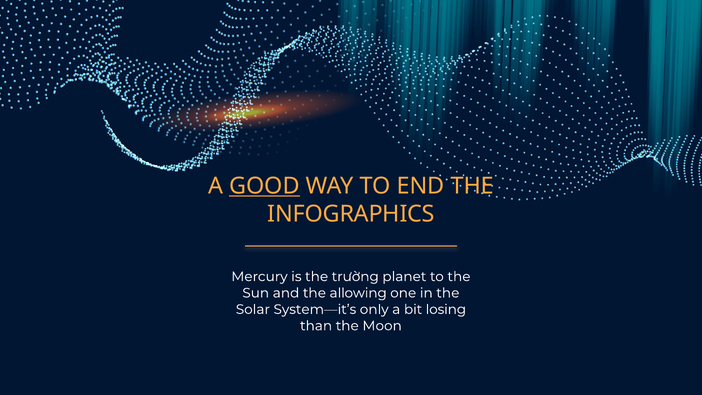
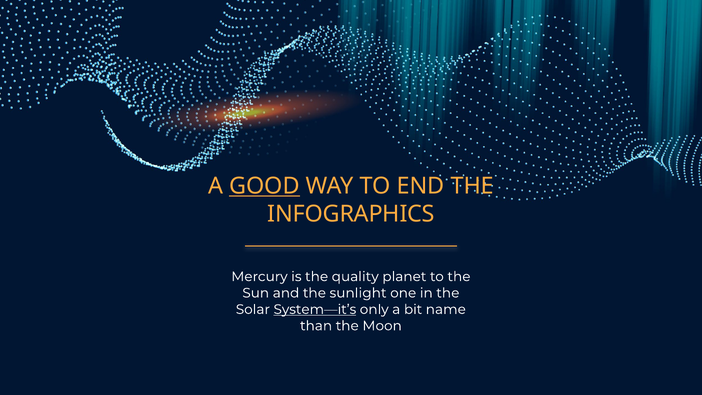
trường: trường -> quality (355, 277)
allowing: allowing -> sunlight (358, 293)
System—it’s underline: none -> present (315, 309)
losing: losing -> name (446, 309)
